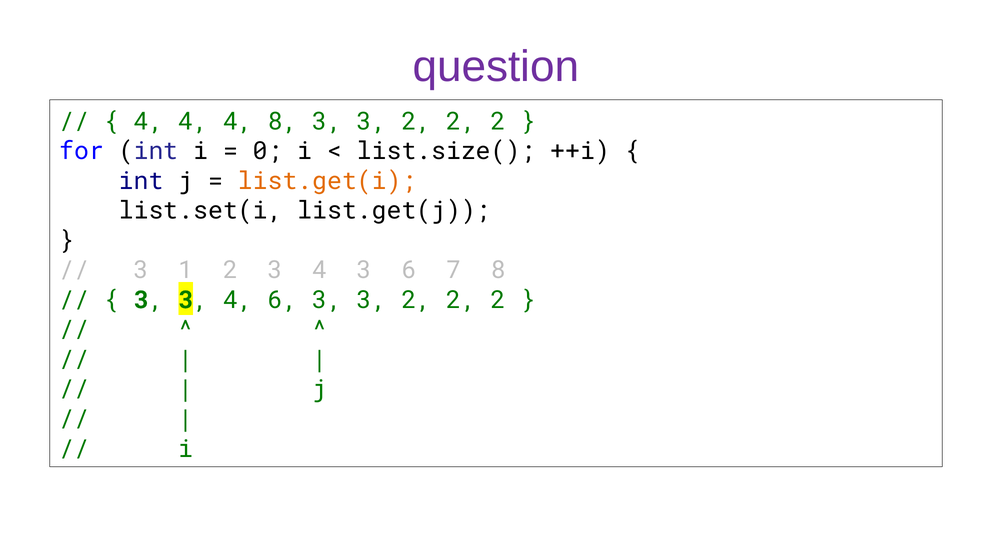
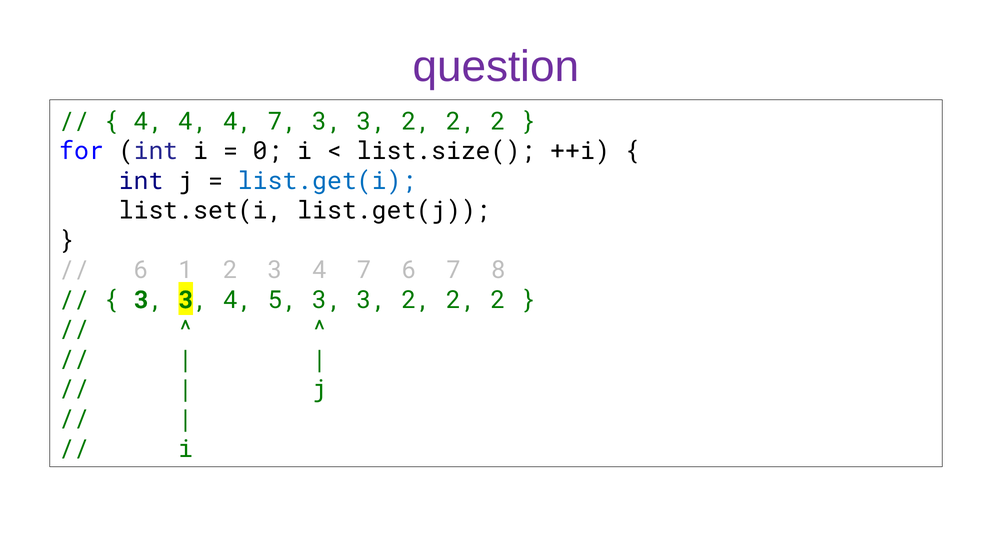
4 4 8: 8 -> 7 (283, 121)
list.get(i colour: orange -> blue (327, 181)
3: 3 -> 6 (141, 270)
3 4 3: 3 -> 7 (364, 270)
4 6: 6 -> 5 (283, 300)
